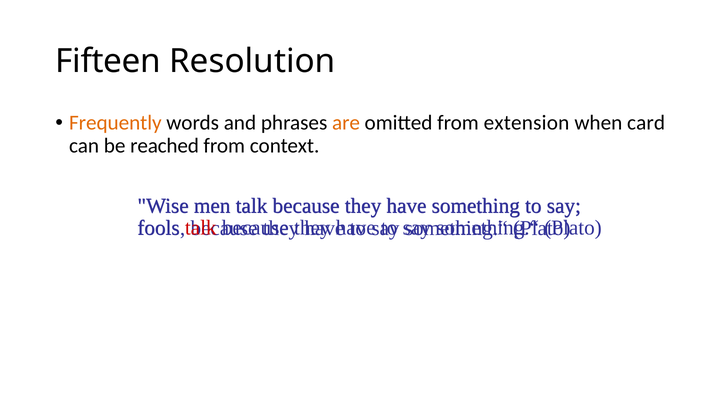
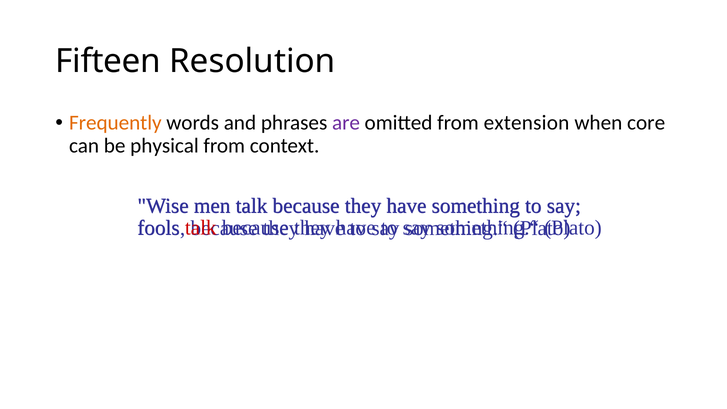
are colour: orange -> purple (346, 123)
card: card -> core (646, 123)
reached: reached -> physical (165, 146)
